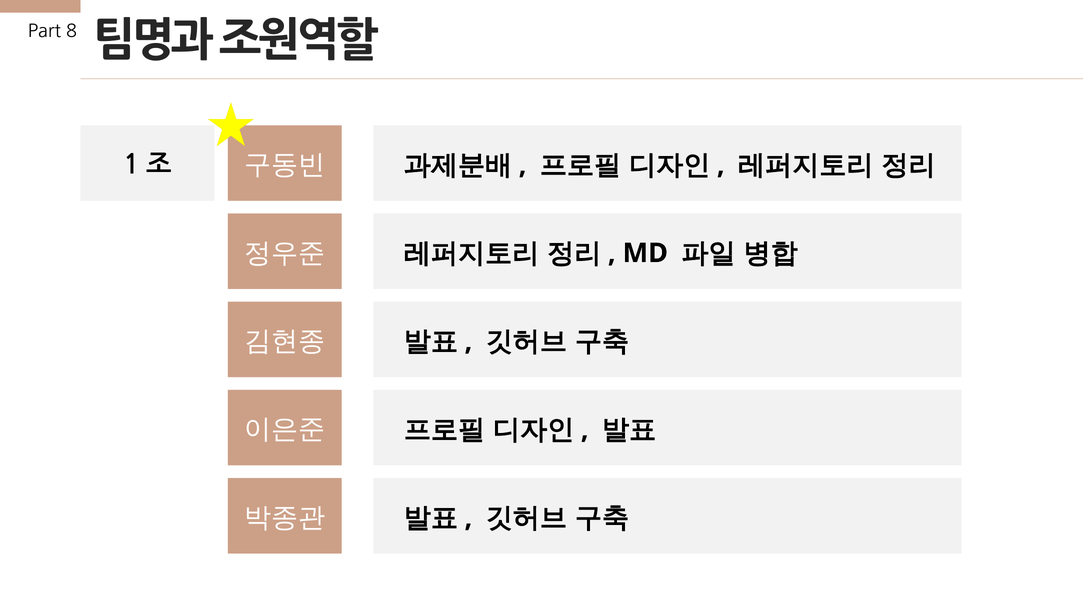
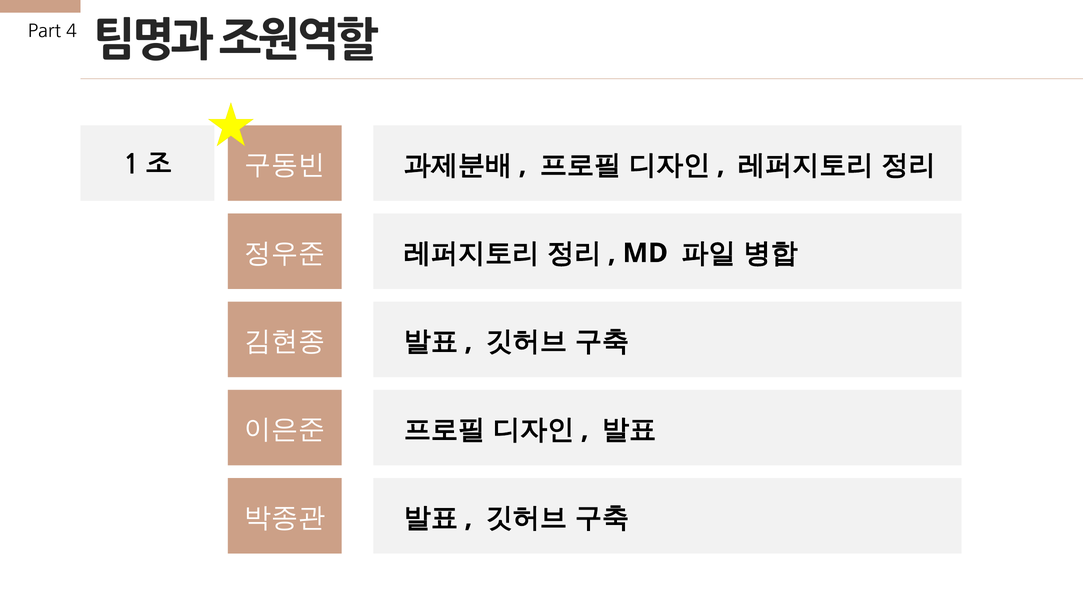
8: 8 -> 4 (72, 31)
